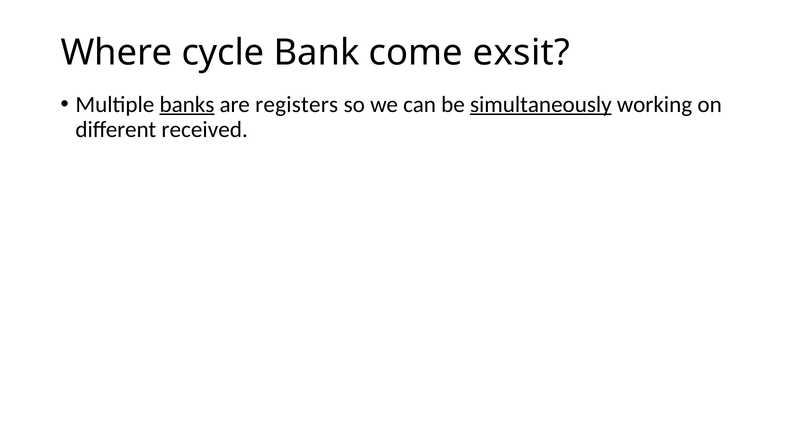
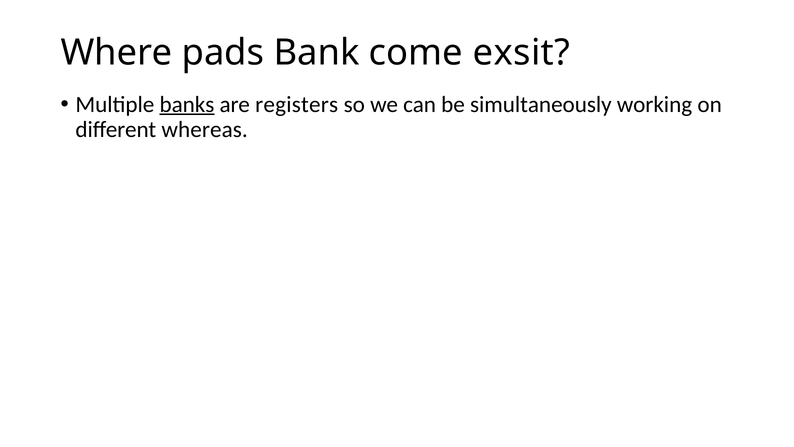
cycle: cycle -> pads (223, 53)
simultaneously underline: present -> none (541, 104)
received: received -> whereas (205, 129)
